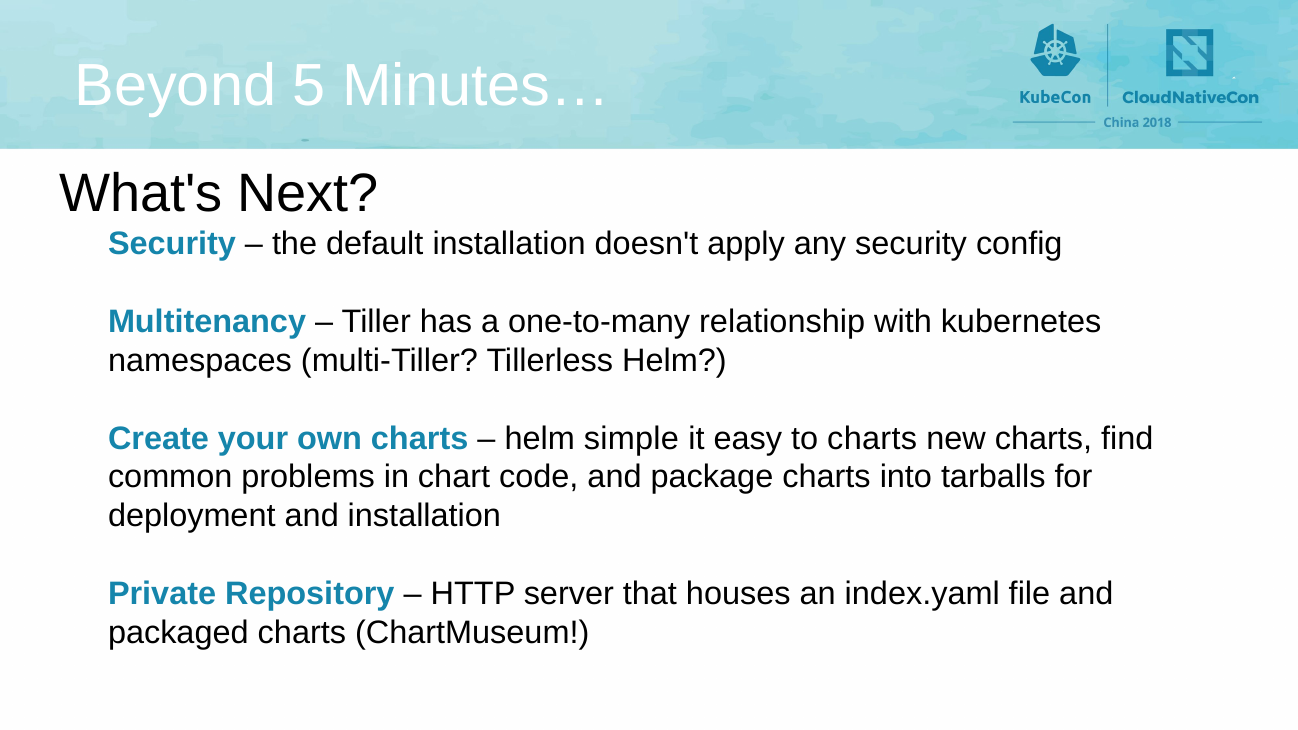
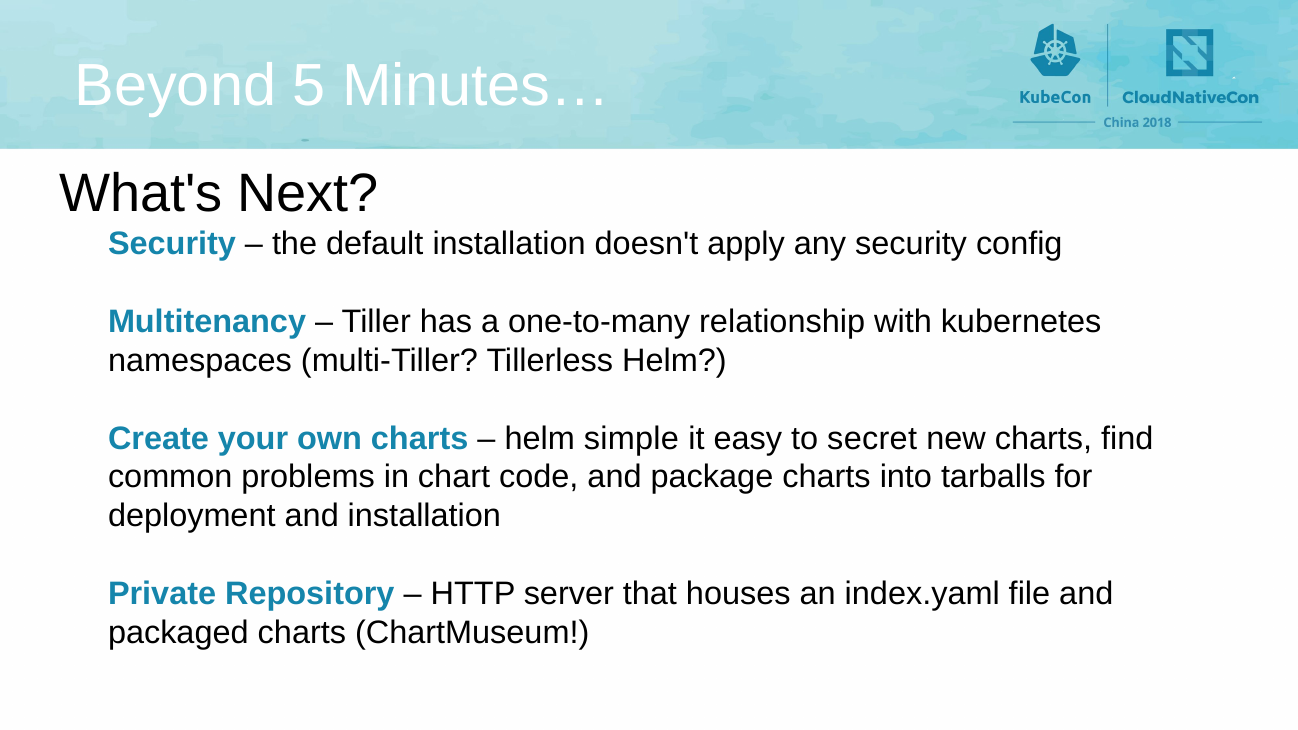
to charts: charts -> secret (872, 438)
